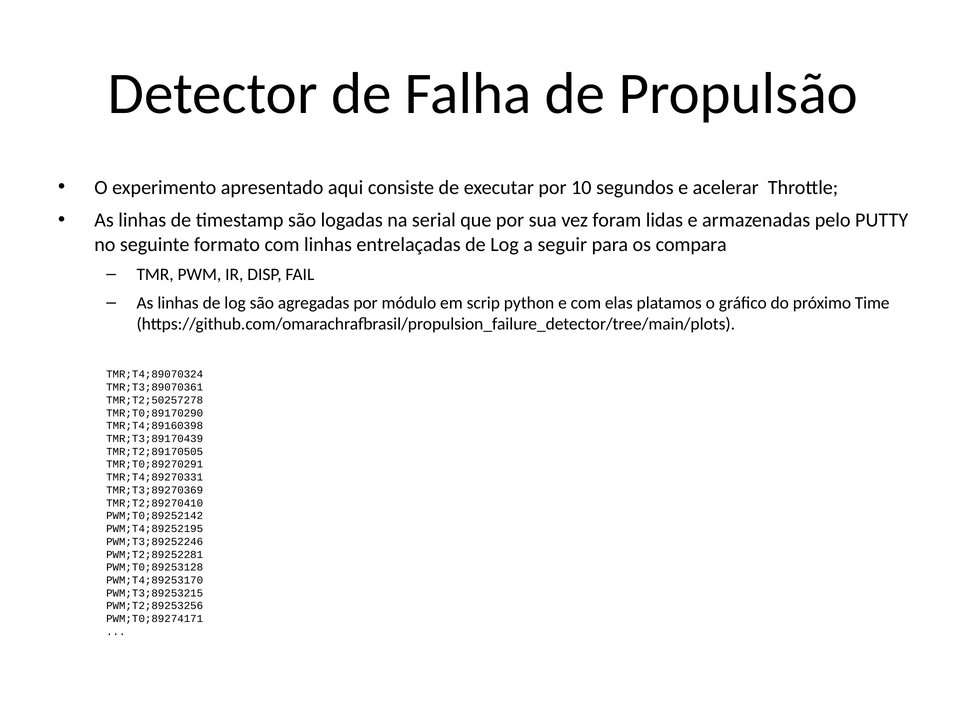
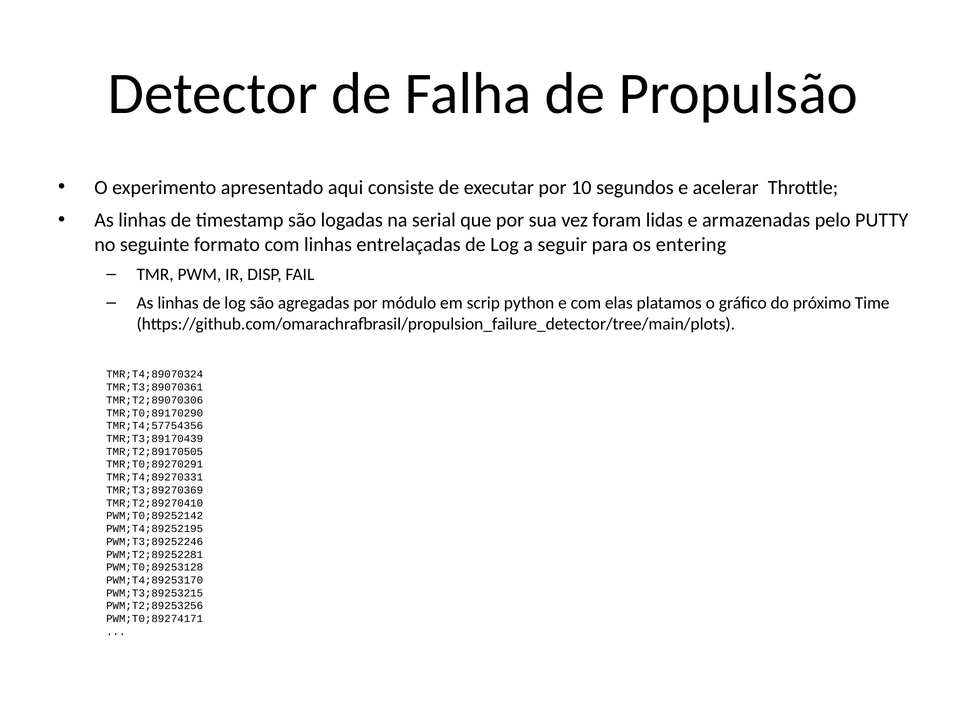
compara: compara -> entering (691, 245)
TMR;T2;50257278: TMR;T2;50257278 -> TMR;T2;89070306 (155, 400)
TMR;T4;89160398: TMR;T4;89160398 -> TMR;T4;57754356 (155, 426)
